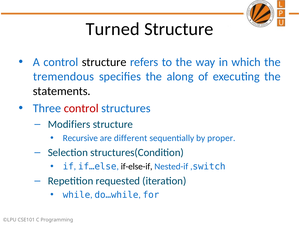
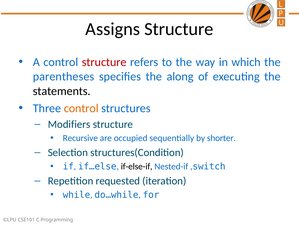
Turned: Turned -> Assigns (113, 29)
structure colour: black -> red (104, 62)
tremendous: tremendous -> parentheses (64, 76)
control colour: red -> orange (81, 108)
different: different -> occupied (131, 138)
proper: proper -> shorter (221, 138)
